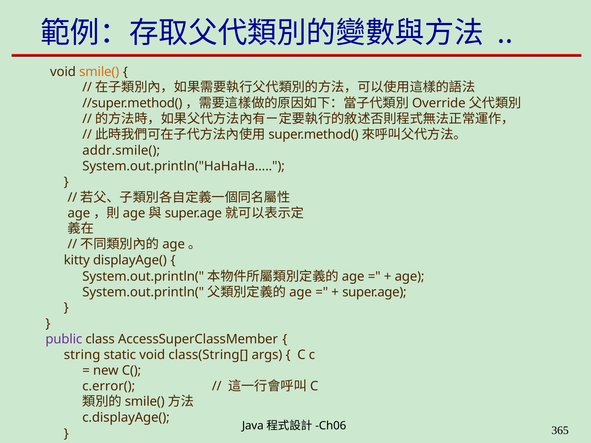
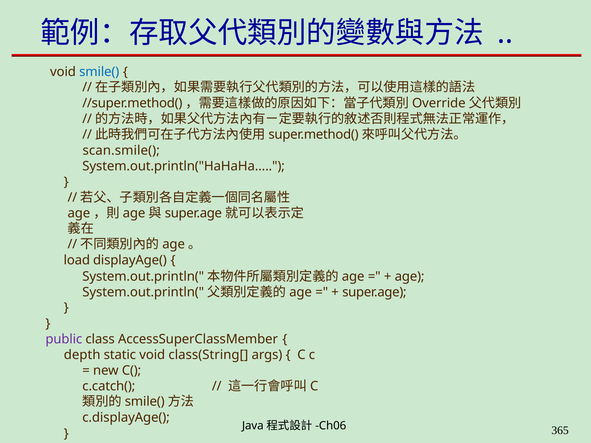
smile( colour: orange -> blue (99, 72)
addr.smile(: addr.smile( -> scan.smile( (121, 151)
kitty: kitty -> load (77, 260)
string: string -> depth (82, 355)
c.error(: c.error( -> c.catch( (109, 386)
